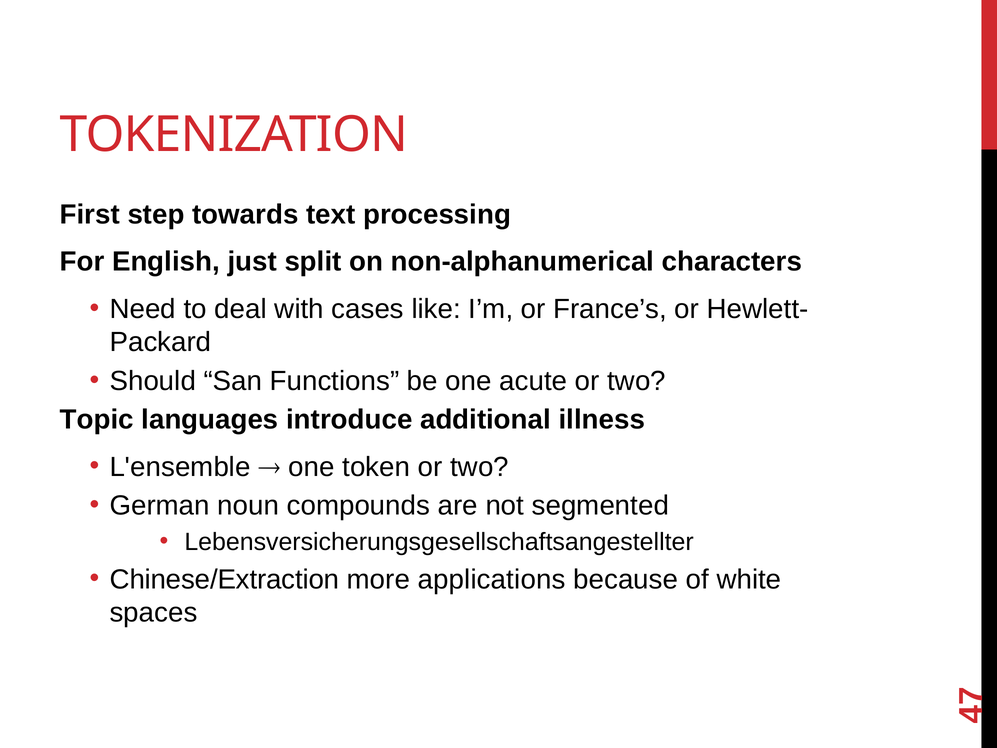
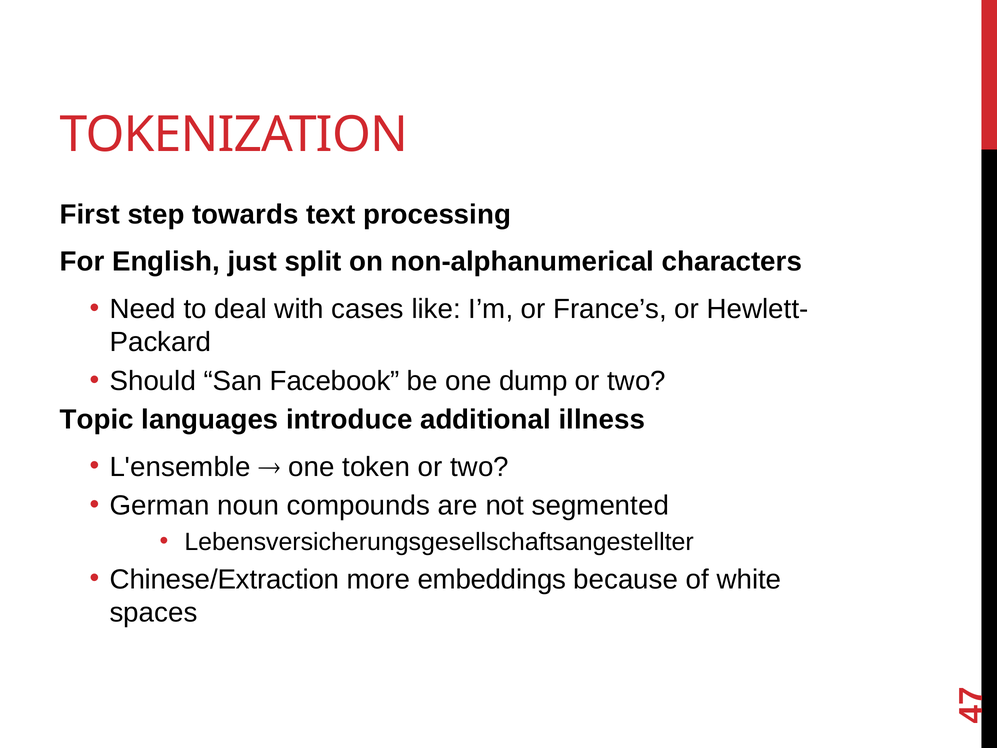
Functions: Functions -> Facebook (335, 381)
acute: acute -> dump (533, 381)
applications: applications -> embeddings (492, 579)
